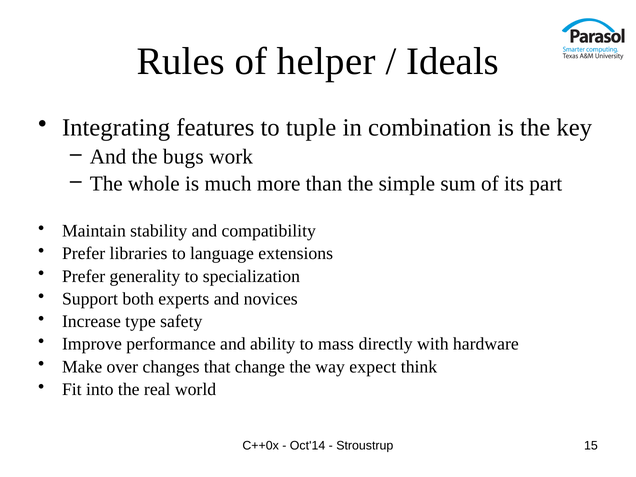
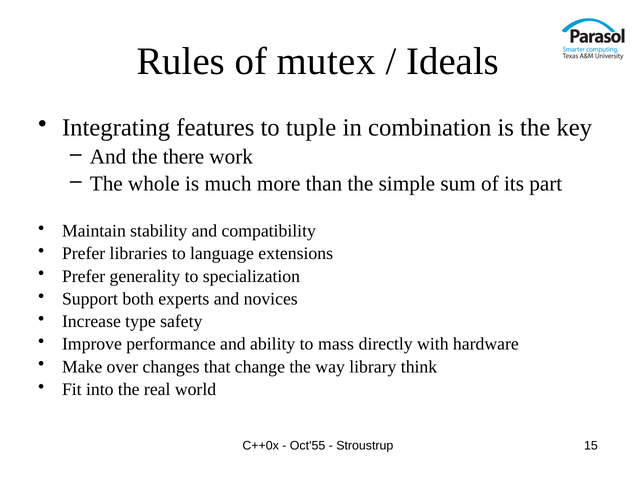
helper: helper -> mutex (326, 62)
bugs: bugs -> there (184, 157)
expect: expect -> library (373, 367)
Oct'14: Oct'14 -> Oct'55 (308, 446)
